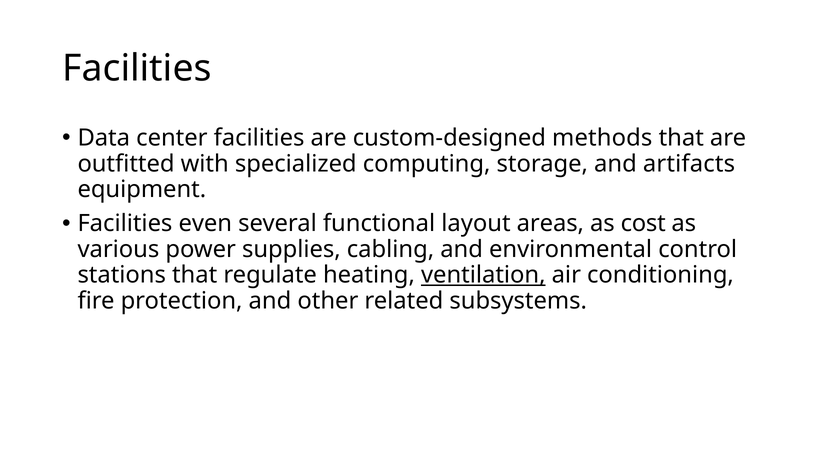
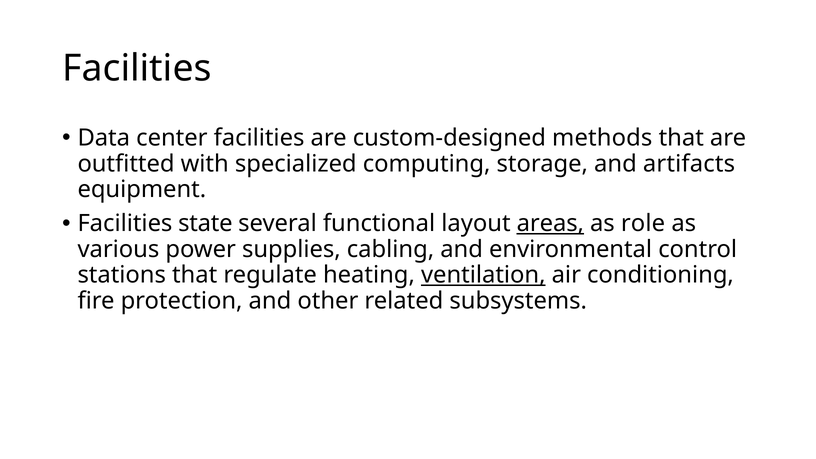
even: even -> state (205, 224)
areas underline: none -> present (550, 224)
cost: cost -> role (643, 224)
